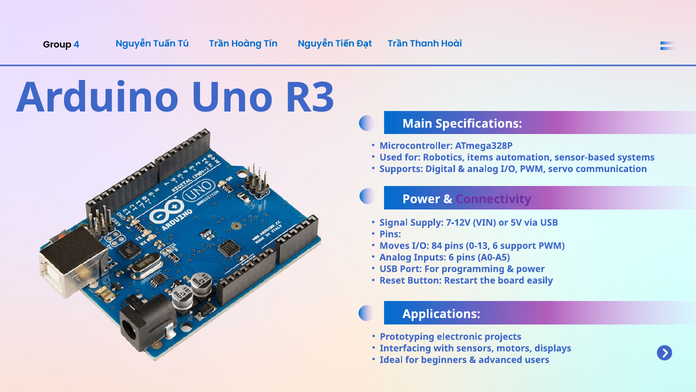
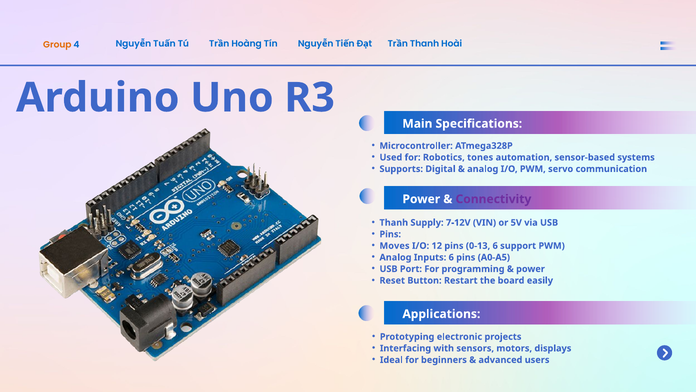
Group colour: black -> orange (57, 45)
items: items -> tones (480, 157)
Signal: Signal -> Thanh (394, 222)
84: 84 -> 12 (437, 246)
